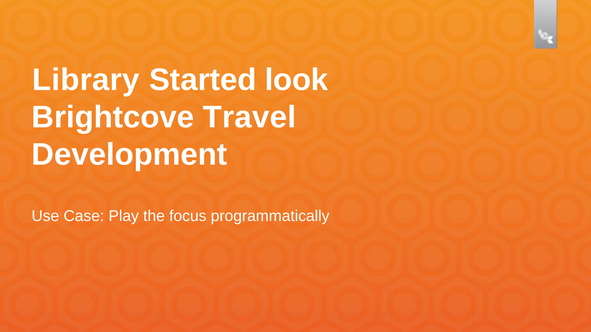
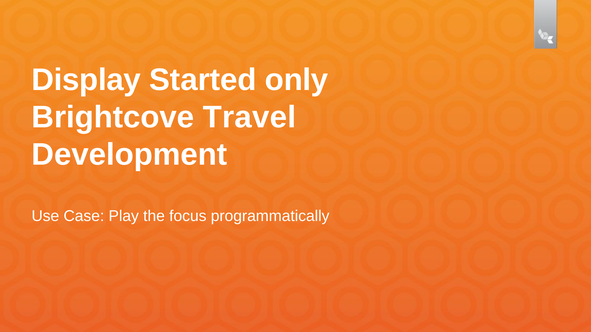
Library: Library -> Display (86, 80)
look: look -> only (297, 80)
